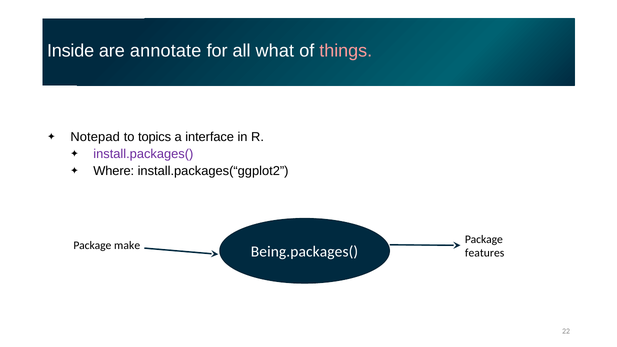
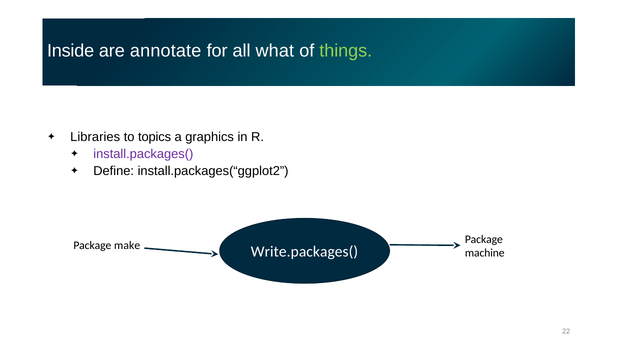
things colour: pink -> light green (346, 51)
Notepad: Notepad -> Libraries (95, 137)
interface: interface -> graphics (210, 137)
Where: Where -> Define (114, 171)
Being.packages(: Being.packages( -> Write.packages( (305, 252)
features: features -> machine (485, 253)
